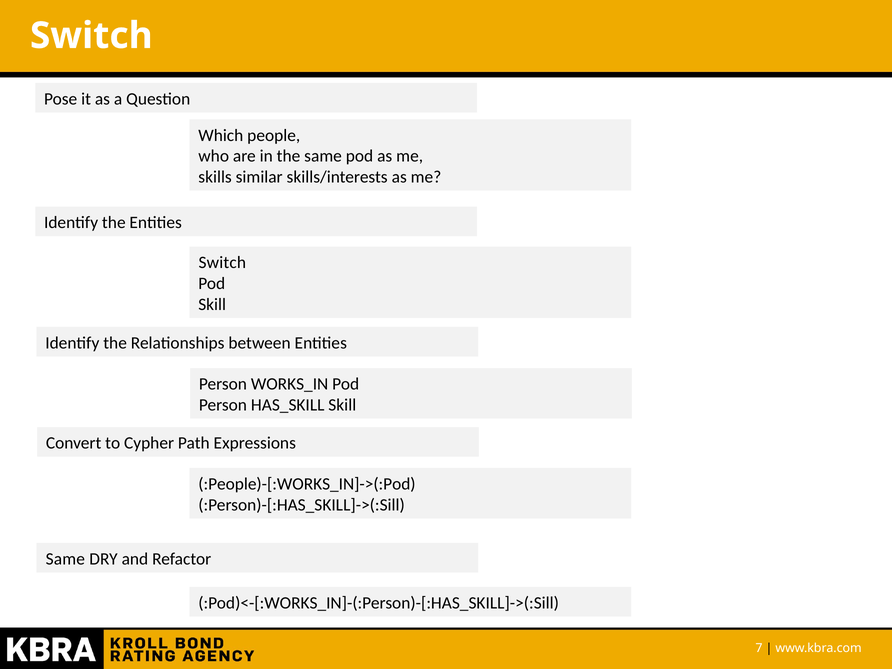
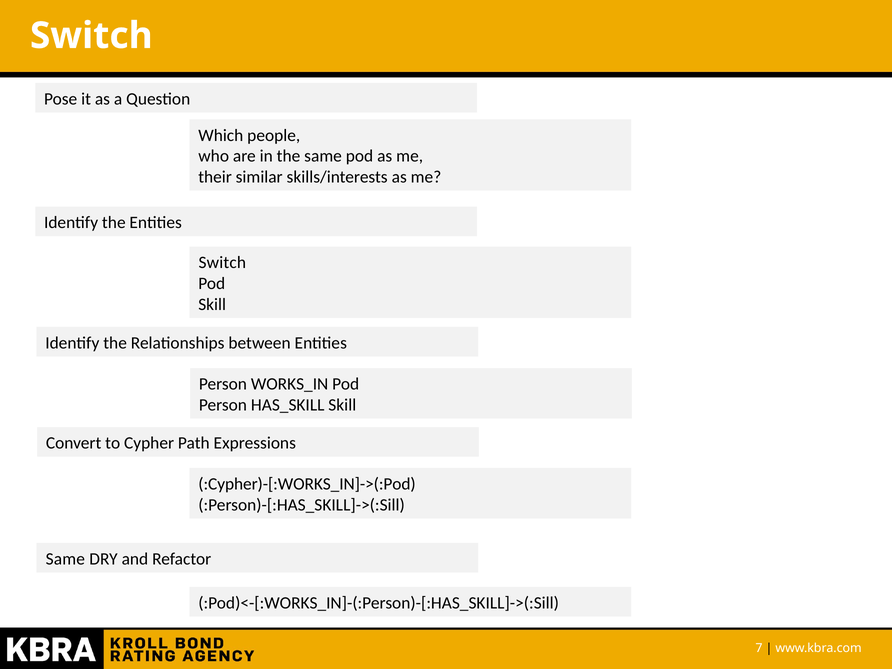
skills: skills -> their (215, 177)
:People)-[:WORKS_IN]->(:Pod: :People)-[:WORKS_IN]->(:Pod -> :Cypher)-[:WORKS_IN]->(:Pod (307, 484)
